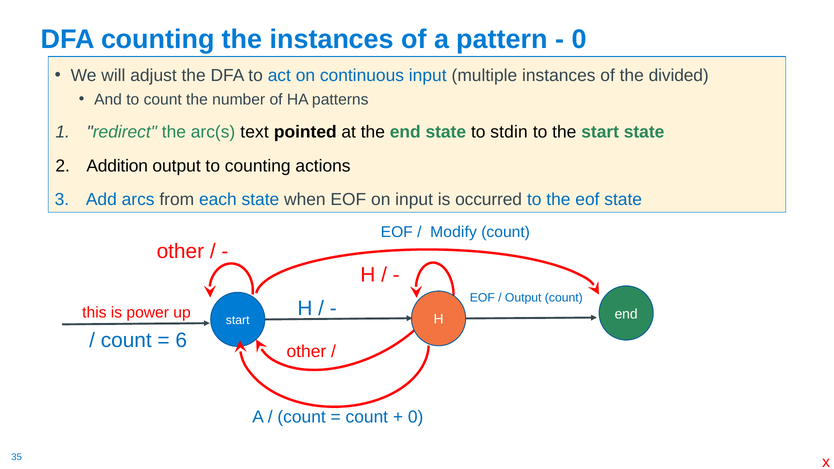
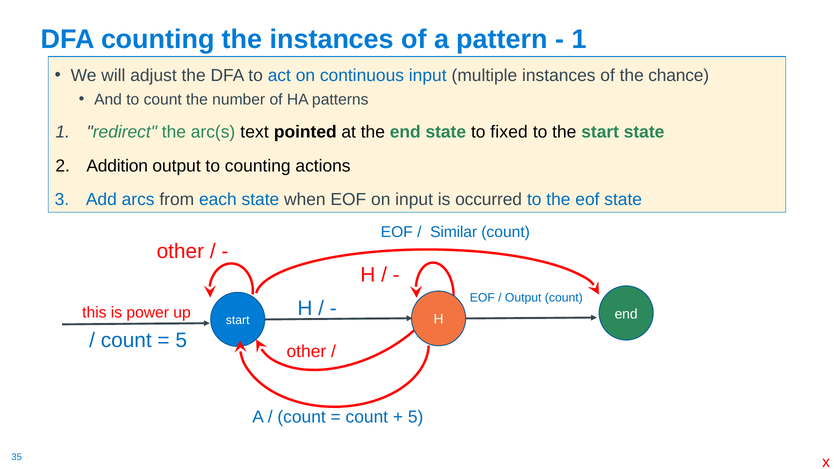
0: 0 -> 1 (579, 39)
divided: divided -> chance (679, 75)
stdin: stdin -> fixed (509, 132)
Modify: Modify -> Similar (454, 232)
6: 6 -> 5 (181, 340)
0: 0 -> 5 (416, 417)
